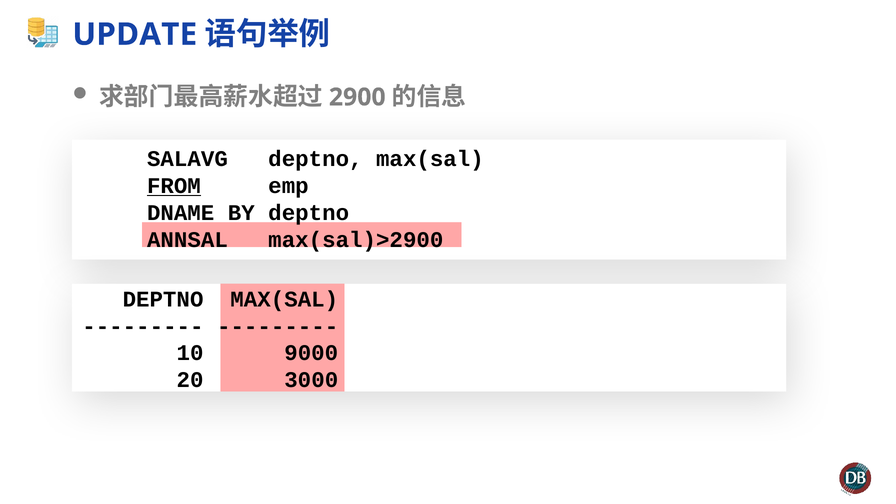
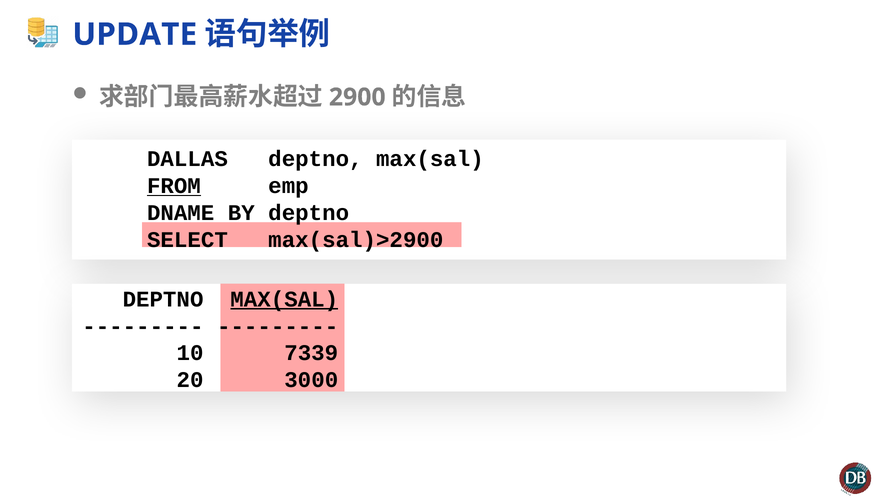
SALAVG: SALAVG -> DALLAS (187, 159)
ANNSAL: ANNSAL -> SELECT (187, 240)
MAX(SAL underline: none -> present (284, 299)
9000: 9000 -> 7339 (311, 353)
